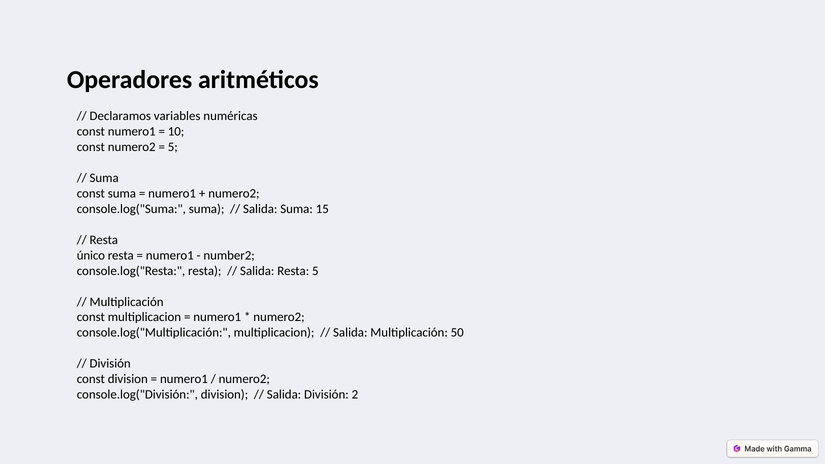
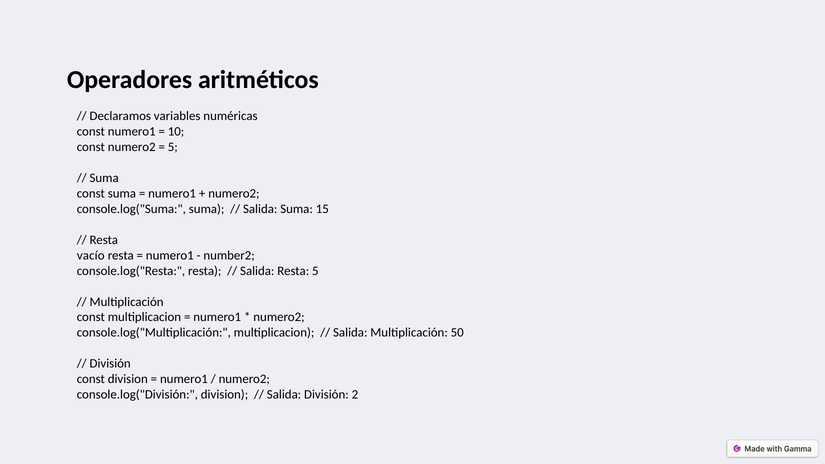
único: único -> vacío (91, 255)
